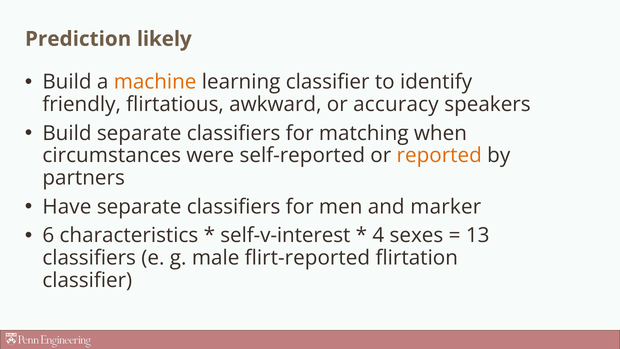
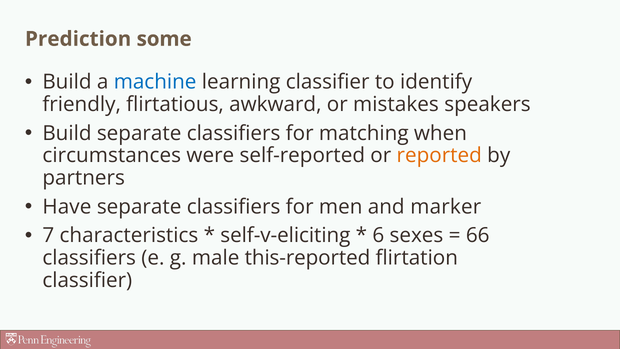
likely: likely -> some (164, 39)
machine colour: orange -> blue (155, 82)
accuracy: accuracy -> mistakes (396, 104)
6: 6 -> 7 (48, 235)
self-v-interest: self-v-interest -> self-v-eliciting (285, 235)
4: 4 -> 6 (378, 235)
13: 13 -> 66 (478, 235)
flirt-reported: flirt-reported -> this-reported (307, 258)
